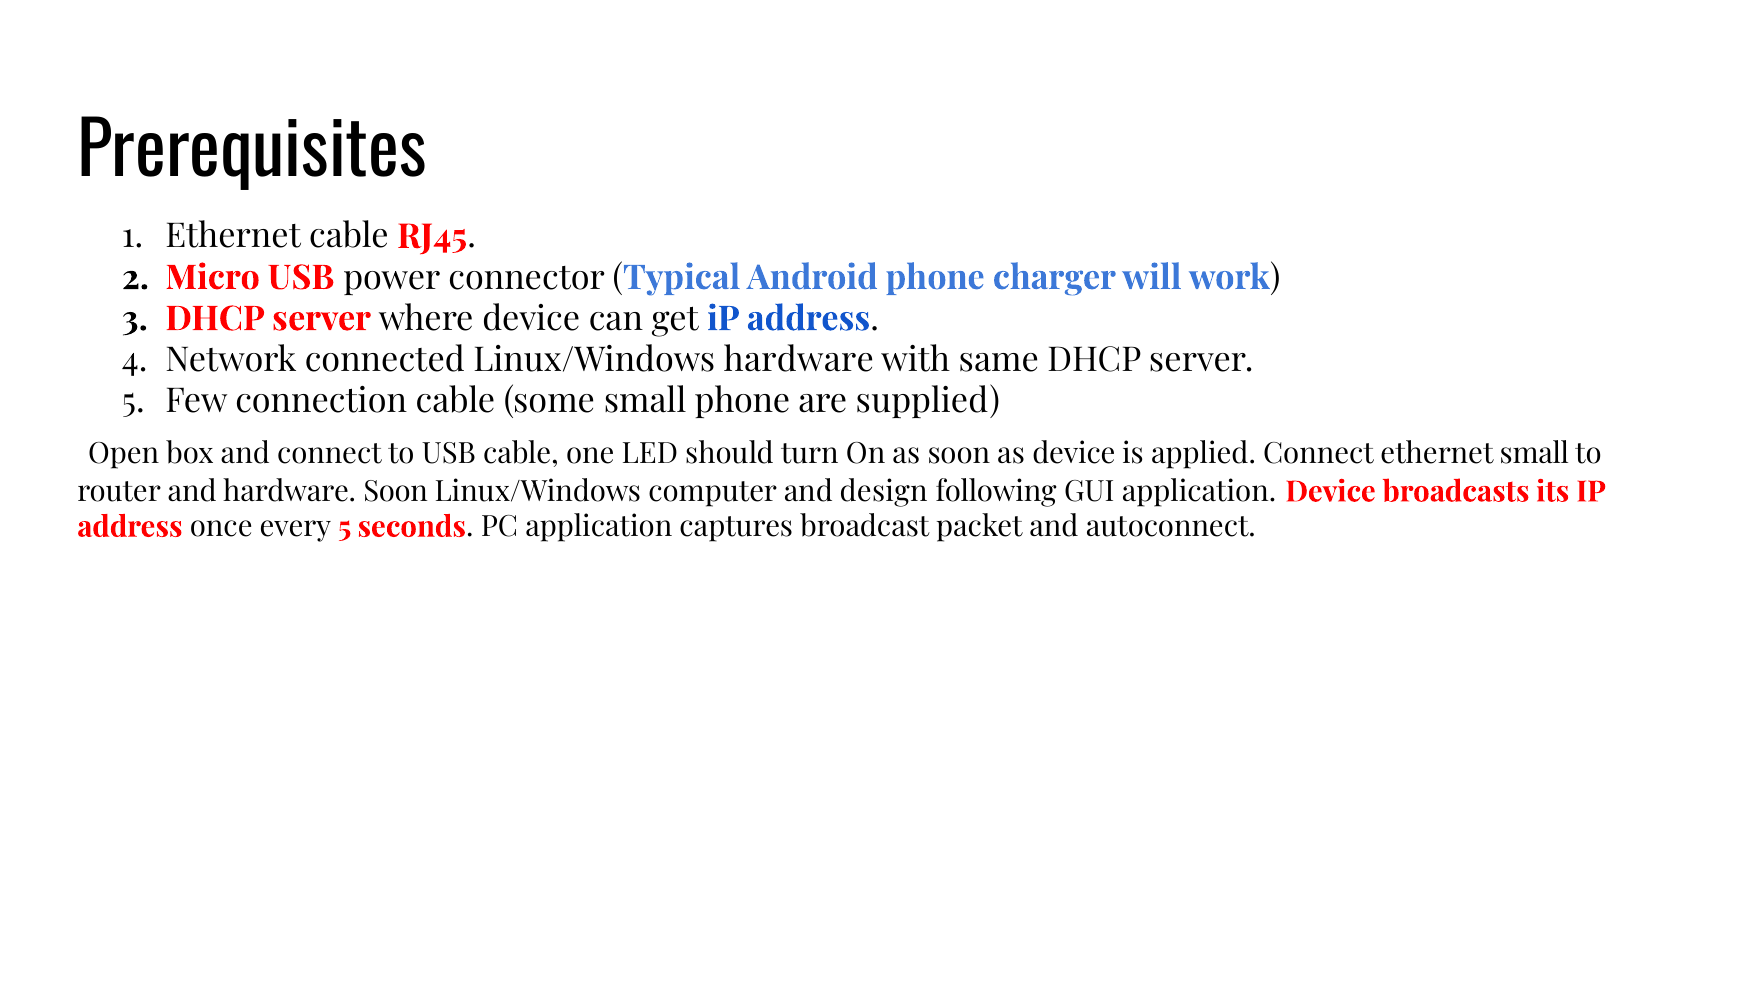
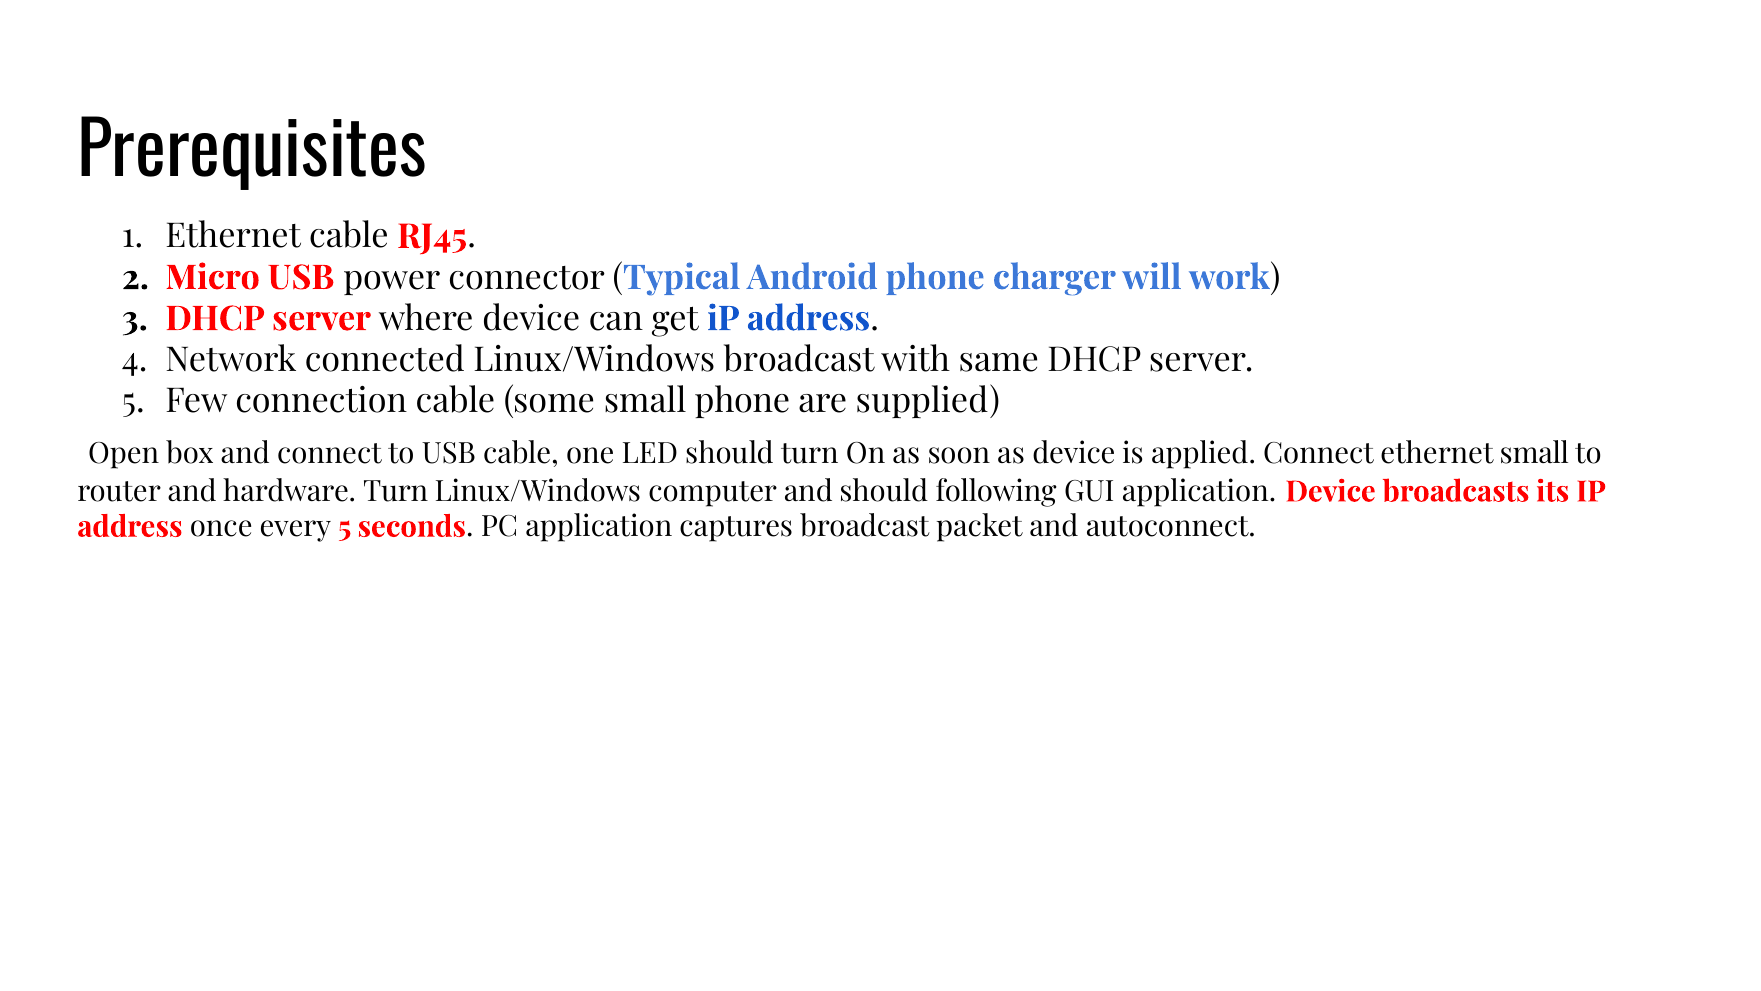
Linux/Windows hardware: hardware -> broadcast (799, 360)
hardware Soon: Soon -> Turn (396, 492)
and design: design -> should (884, 492)
